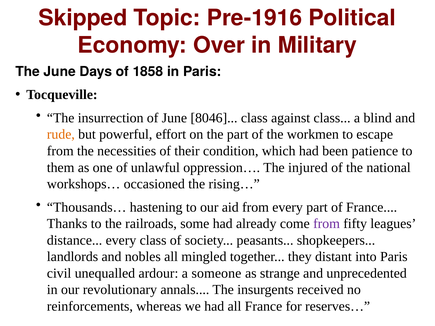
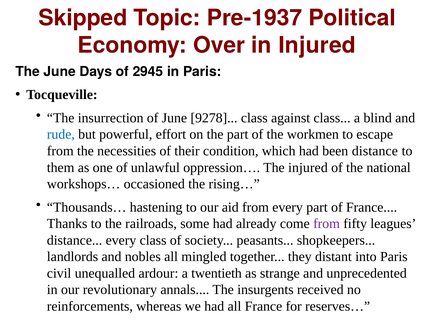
Pre-1916: Pre-1916 -> Pre-1937 (255, 18)
in Military: Military -> Injured (317, 45)
1858: 1858 -> 2945 (148, 72)
8046: 8046 -> 9278 (214, 118)
rude colour: orange -> blue (61, 135)
been patience: patience -> distance (375, 151)
someone: someone -> twentieth (217, 273)
